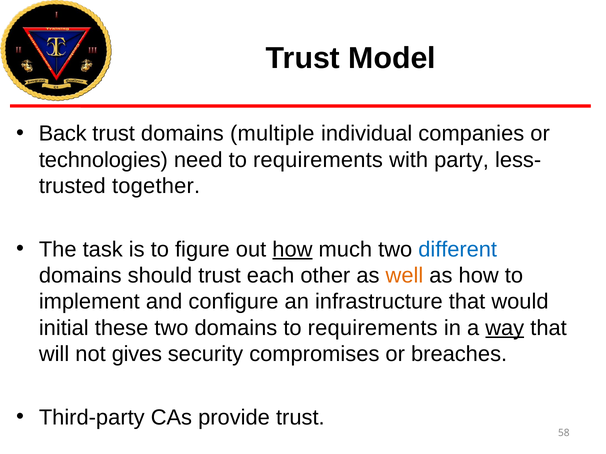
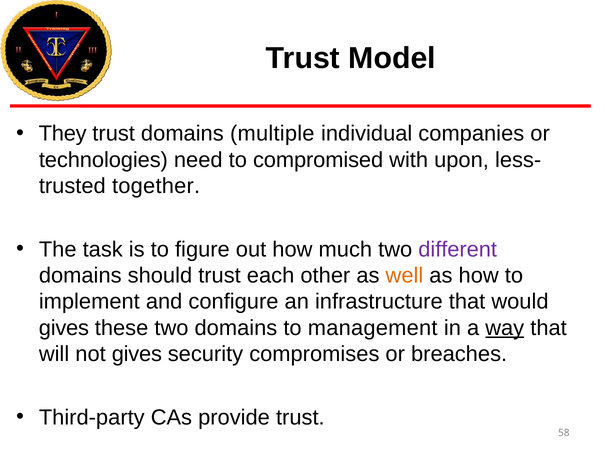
Back: Back -> They (63, 134)
need to requirements: requirements -> compromised (318, 160)
party: party -> upon (462, 160)
how underline: present -> none (292, 250)
different colour: blue -> purple (458, 250)
initial: initial -> gives (64, 328)
domains to requirements: requirements -> management (373, 328)
